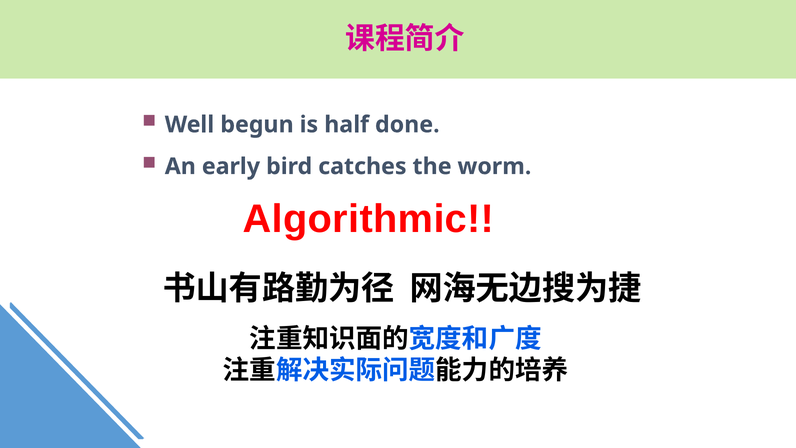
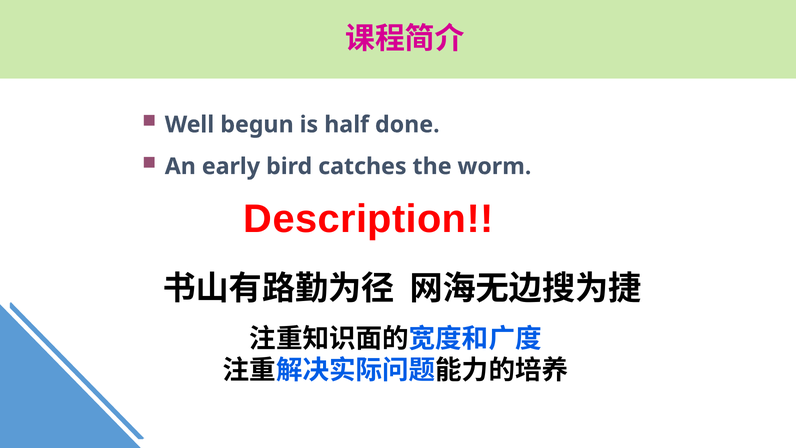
Algorithmic: Algorithmic -> Description (368, 219)
